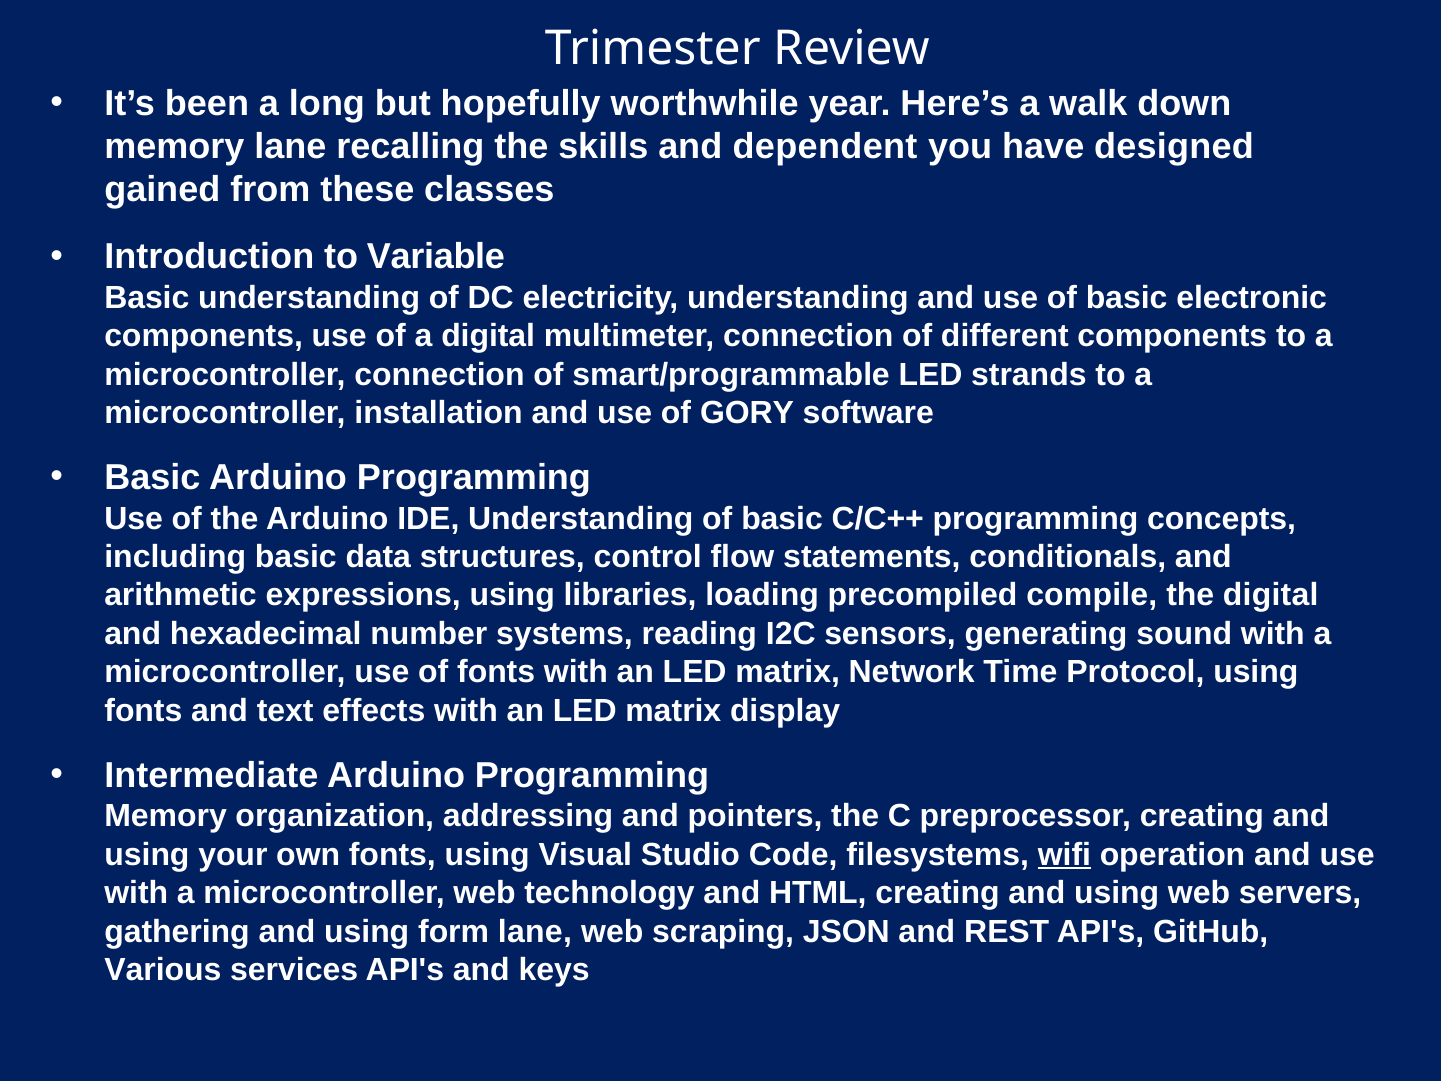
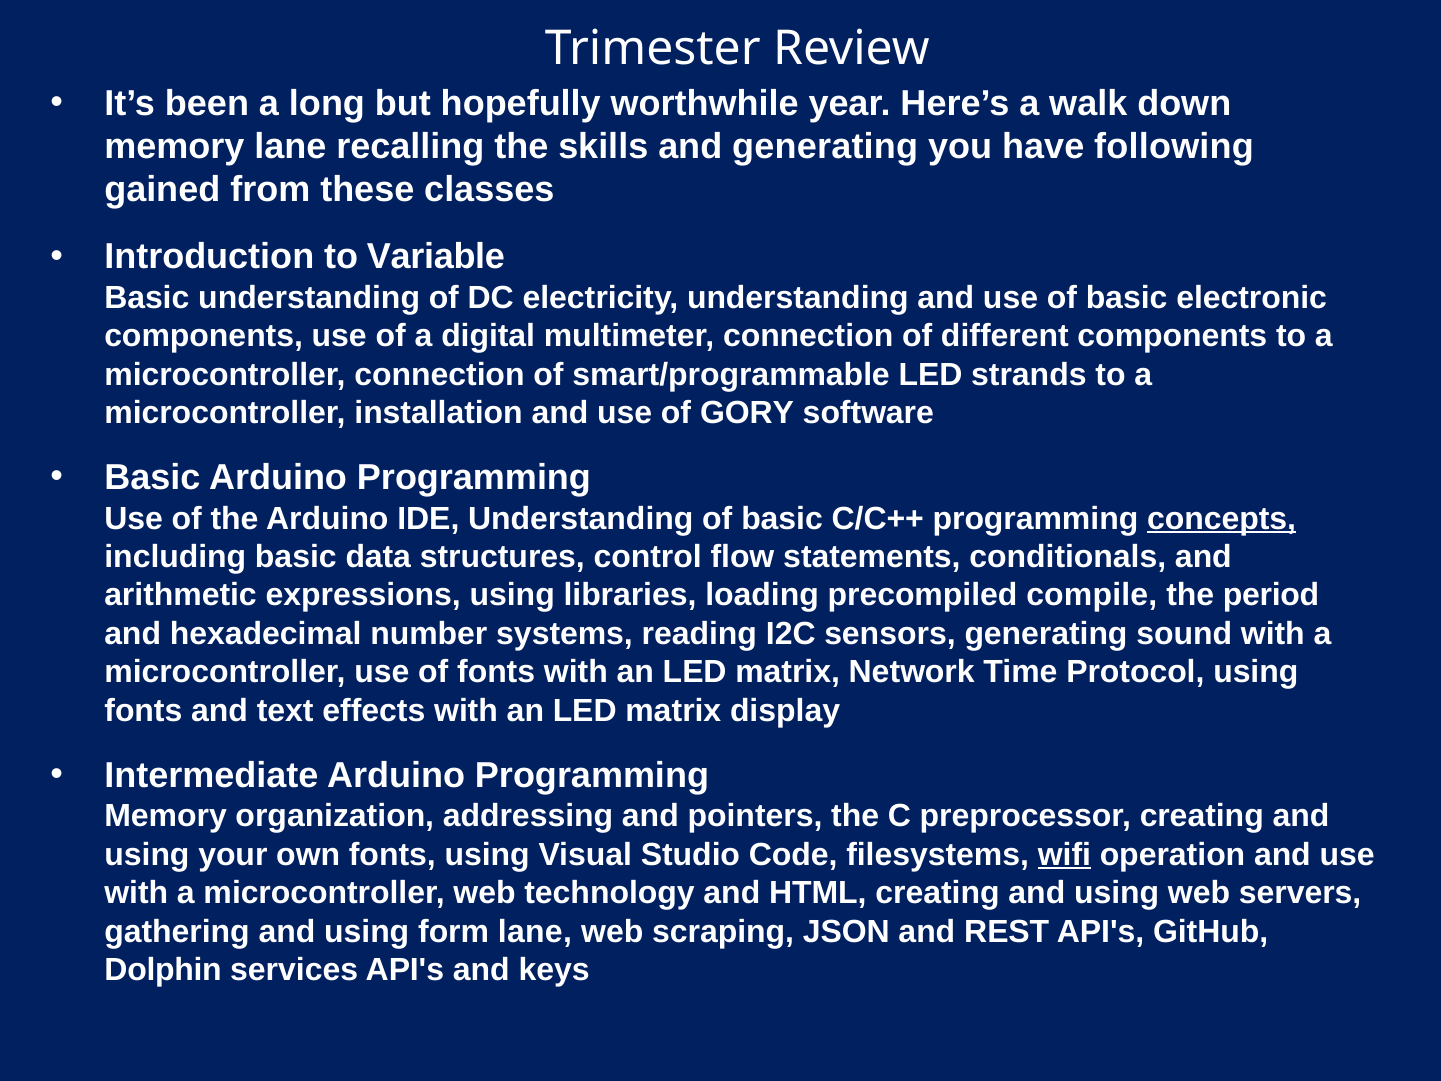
and dependent: dependent -> generating (825, 147)
designed: designed -> following (1174, 147)
concepts underline: none -> present (1222, 518)
the digital: digital -> period (1271, 595)
Various: Various -> Dolphin (163, 970)
